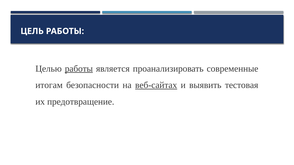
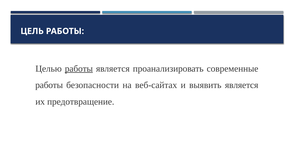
итогам: итогам -> работы (49, 85)
веб-сайтах underline: present -> none (156, 85)
выявить тестовая: тестовая -> является (242, 85)
